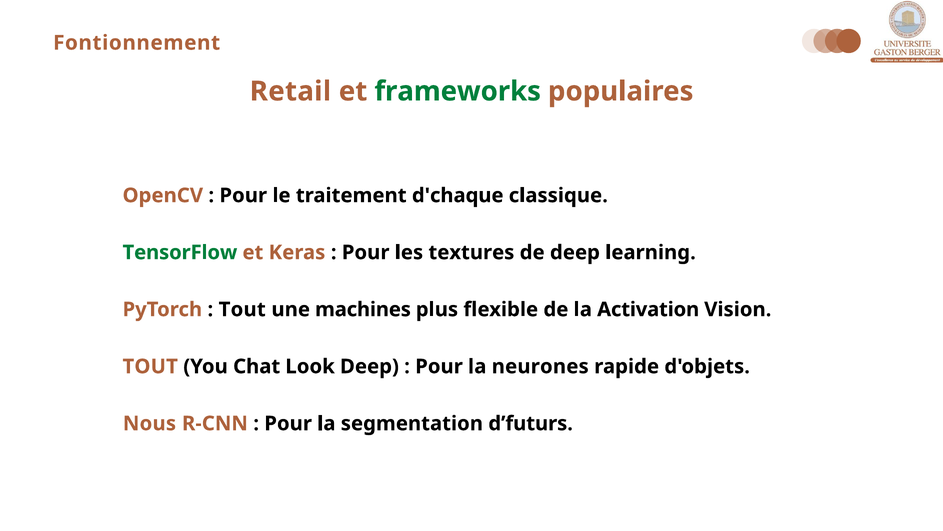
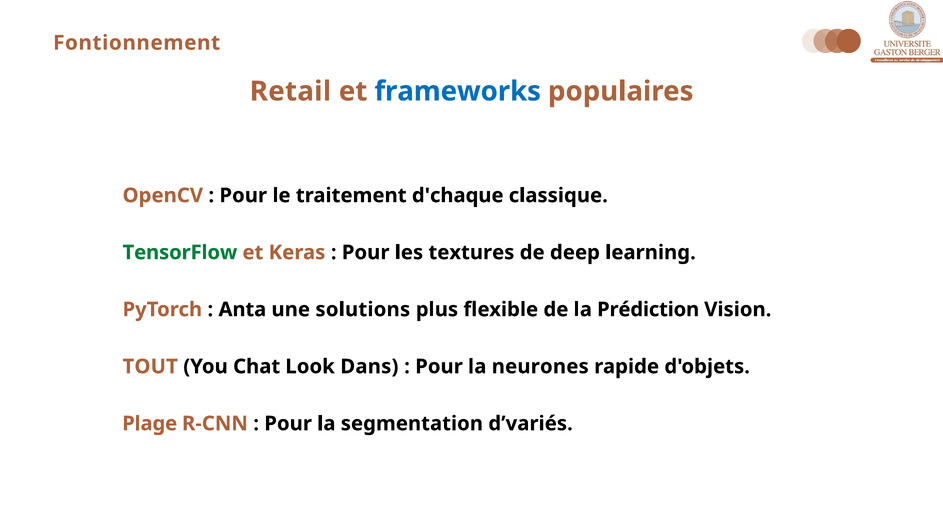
frameworks colour: green -> blue (458, 91)
Tout: Tout -> Anta (242, 309)
machines: machines -> solutions (363, 309)
Activation: Activation -> Prédiction (648, 309)
Look Deep: Deep -> Dans (369, 366)
Nous: Nous -> Plage (150, 423)
d’futurs: d’futurs -> d’variés (531, 423)
